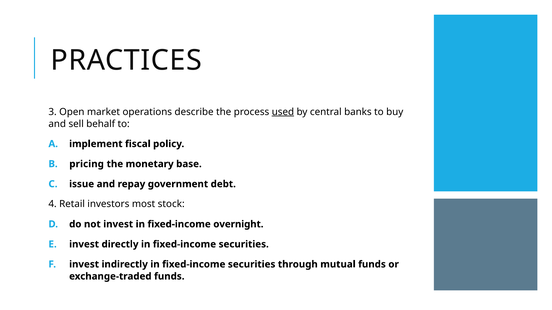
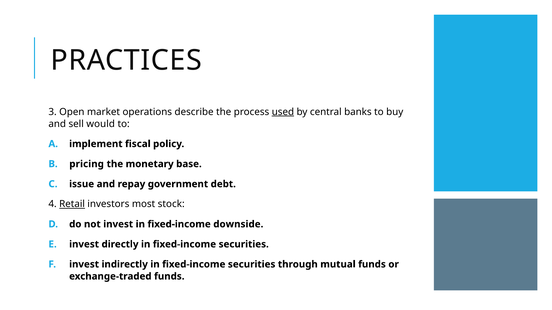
behalf: behalf -> would (101, 124)
Retail underline: none -> present (72, 204)
overnight: overnight -> downside (238, 225)
